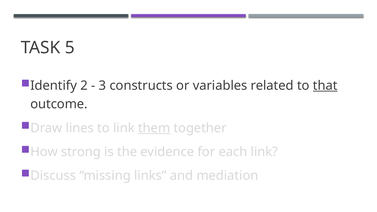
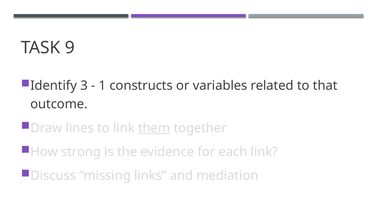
5: 5 -> 9 (70, 48)
2: 2 -> 3 (84, 86)
3: 3 -> 1 (102, 86)
that underline: present -> none (325, 86)
